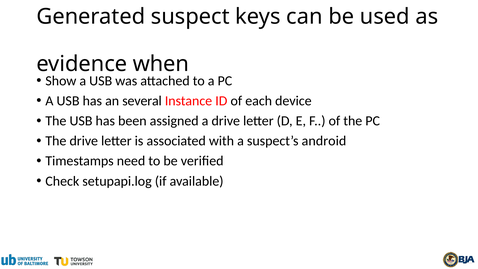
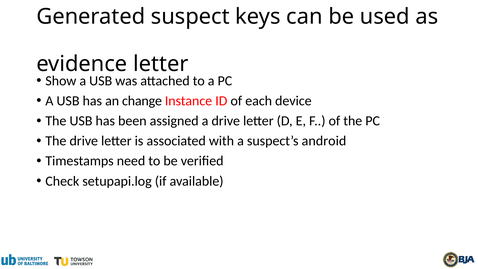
when: when -> letter (161, 64)
several: several -> change (142, 101)
